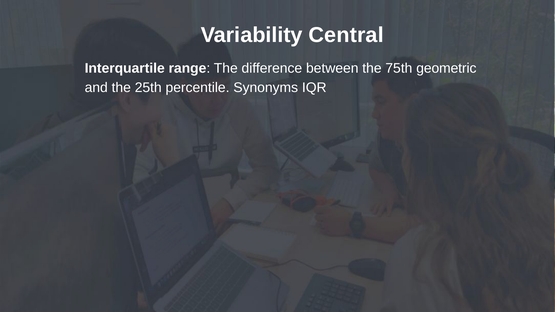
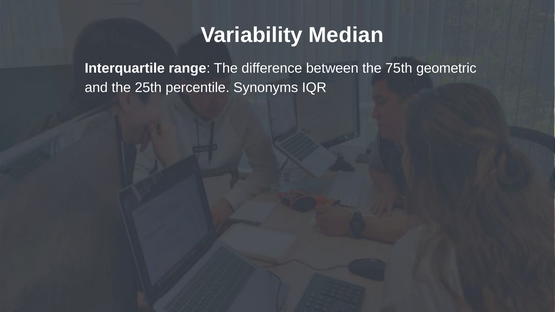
Central: Central -> Median (346, 35)
